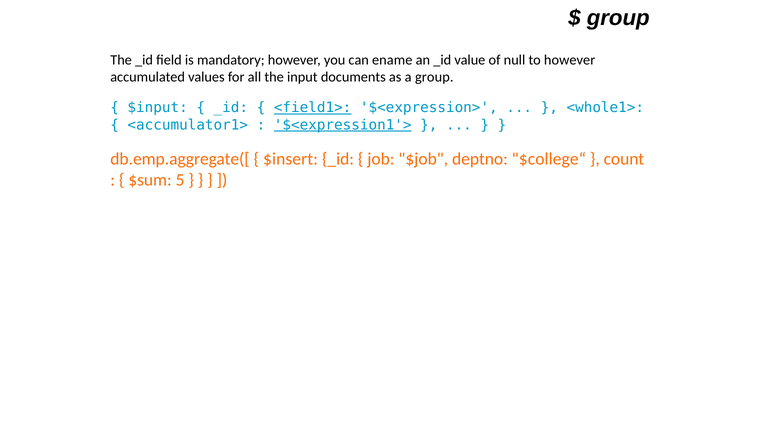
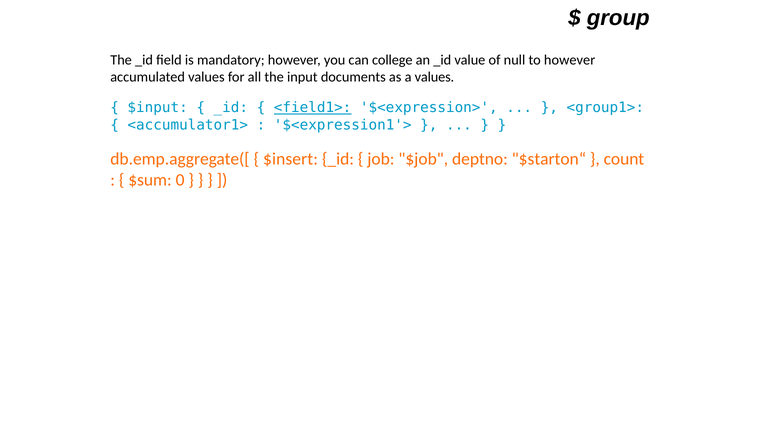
ename: ename -> college (392, 60)
a group: group -> values (434, 77)
<whole1>: <whole1> -> <group1> (605, 108)
$<expression1'> underline: present -> none (343, 125)
$college“: $college“ -> $starton“ (549, 159)
5: 5 -> 0 (180, 180)
